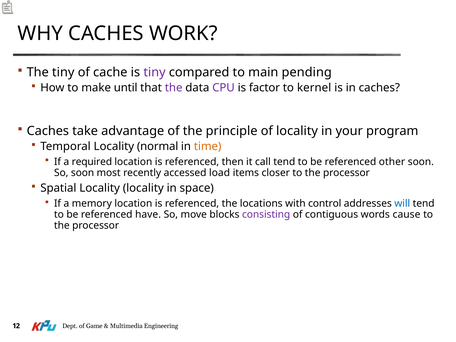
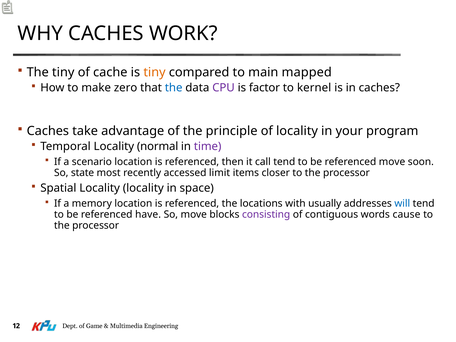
tiny colour: purple -> orange (154, 72)
pending: pending -> mapped (307, 72)
until: until -> zero (126, 88)
the colour: purple -> blue (174, 88)
time colour: orange -> purple (208, 146)
required: required -> scenario (92, 162)
referenced other: other -> move (392, 162)
So soon: soon -> state (83, 173)
load: load -> limit (220, 173)
control: control -> usually (325, 204)
